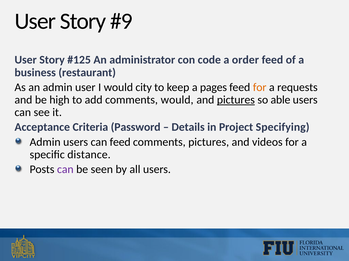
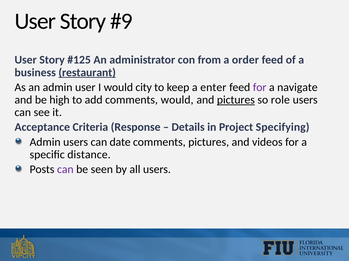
code: code -> from (209, 60)
restaurant underline: none -> present (87, 73)
pages: pages -> enter (213, 88)
for colour: orange -> purple (260, 88)
requests: requests -> navigate (297, 88)
able: able -> role (280, 100)
Password: Password -> Response (136, 128)
can feed: feed -> date (120, 142)
